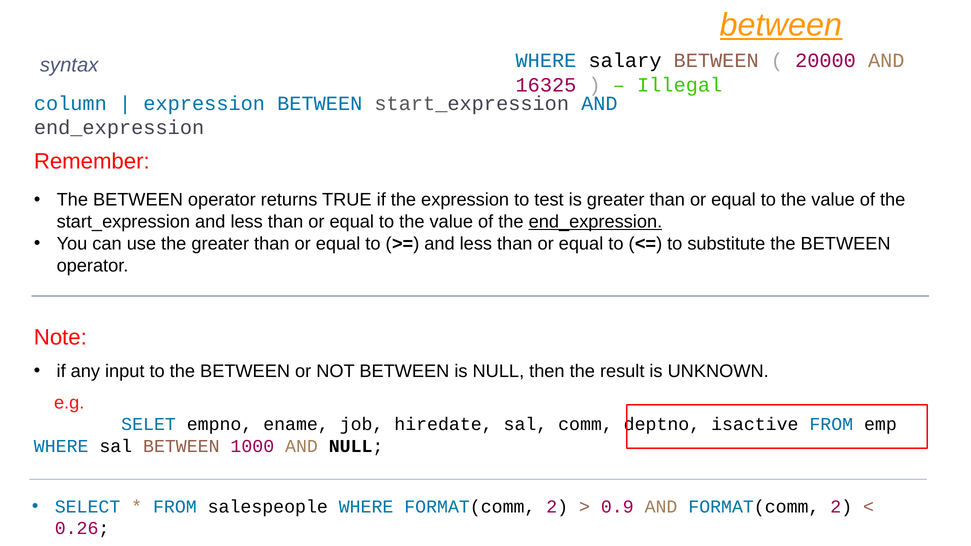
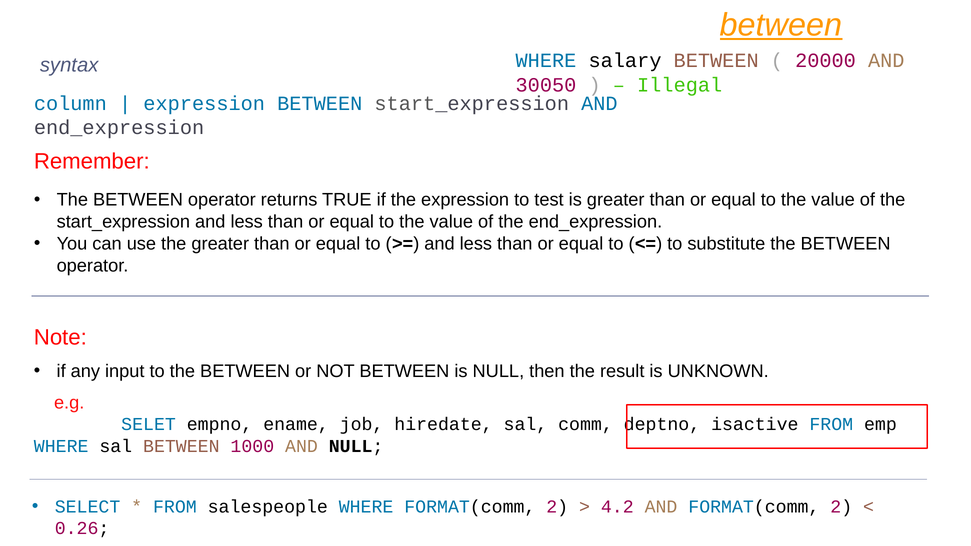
16325: 16325 -> 30050 (546, 85)
end_expression underline: present -> none (595, 222)
0.9: 0.9 -> 4.2 (617, 507)
